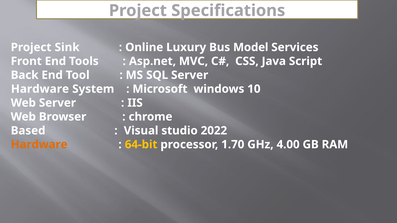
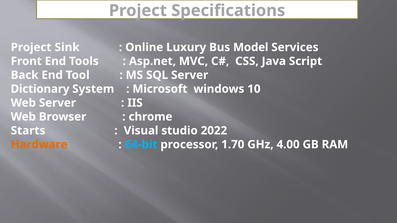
Hardware: Hardware -> Dictionary (40, 89)
Based: Based -> Starts (28, 131)
64-bit colour: yellow -> light blue (141, 145)
